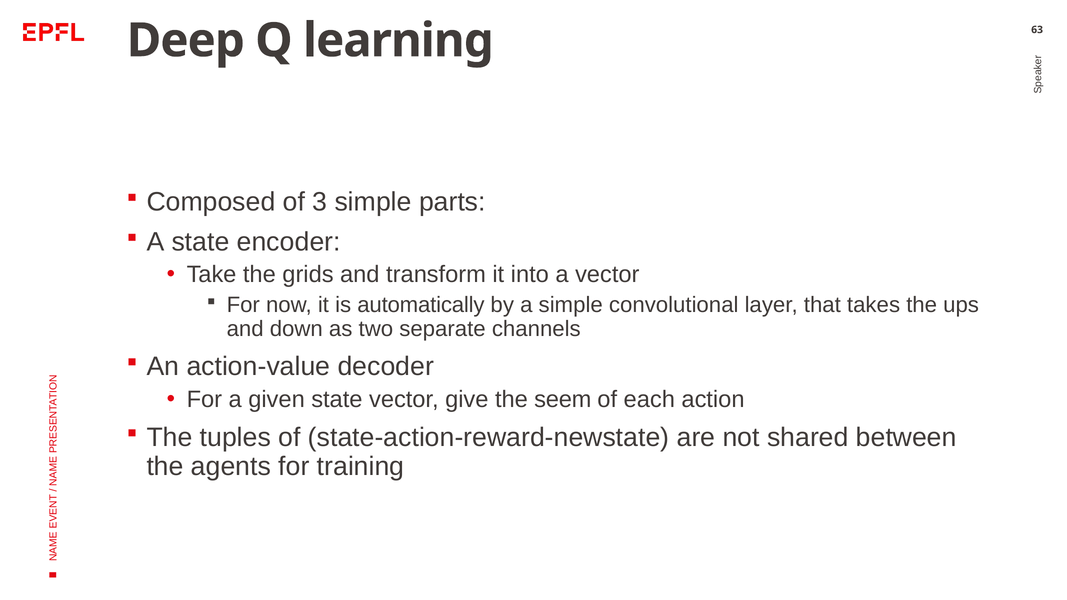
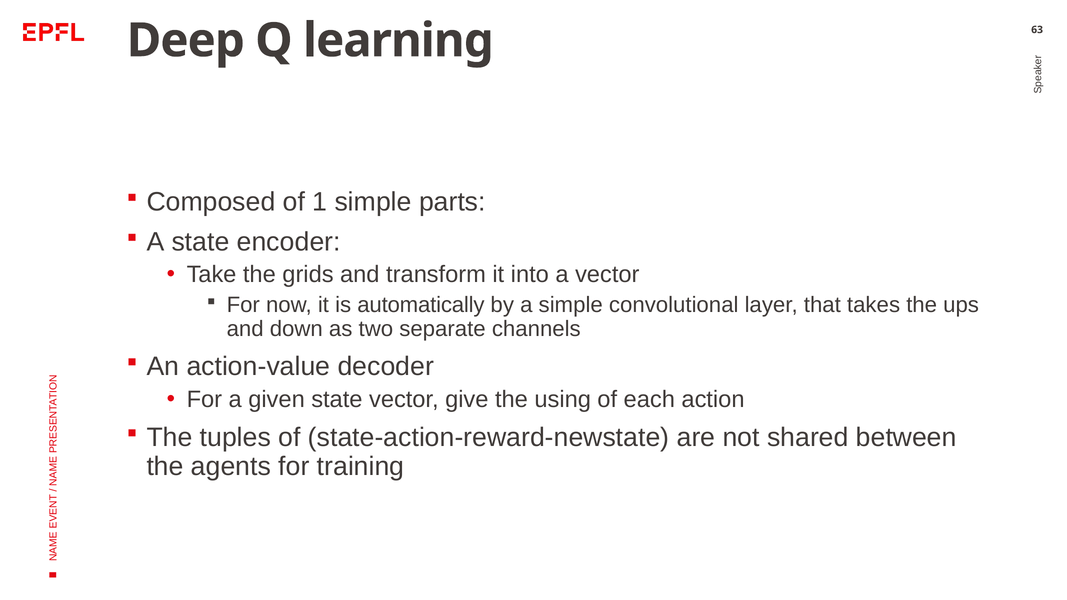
3: 3 -> 1 (320, 202)
seem: seem -> using (563, 399)
